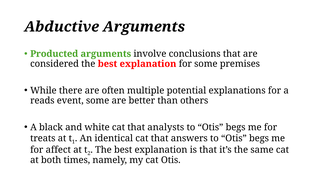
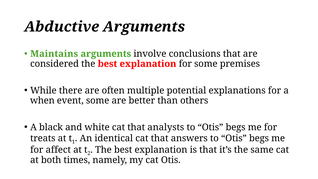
Producted: Producted -> Maintains (54, 54)
reads: reads -> when (42, 100)
